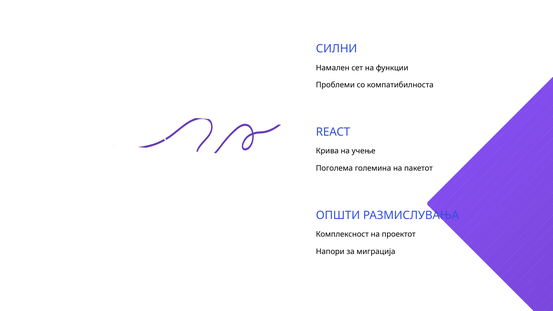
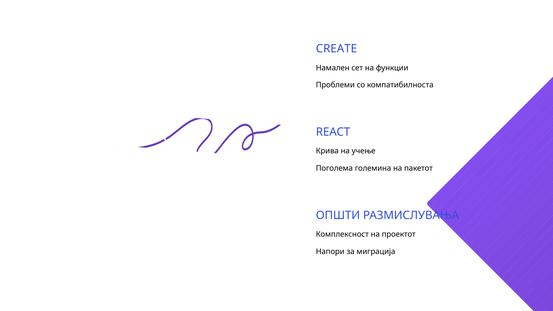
СИЛНИ: СИЛНИ -> CREATE (336, 49)
